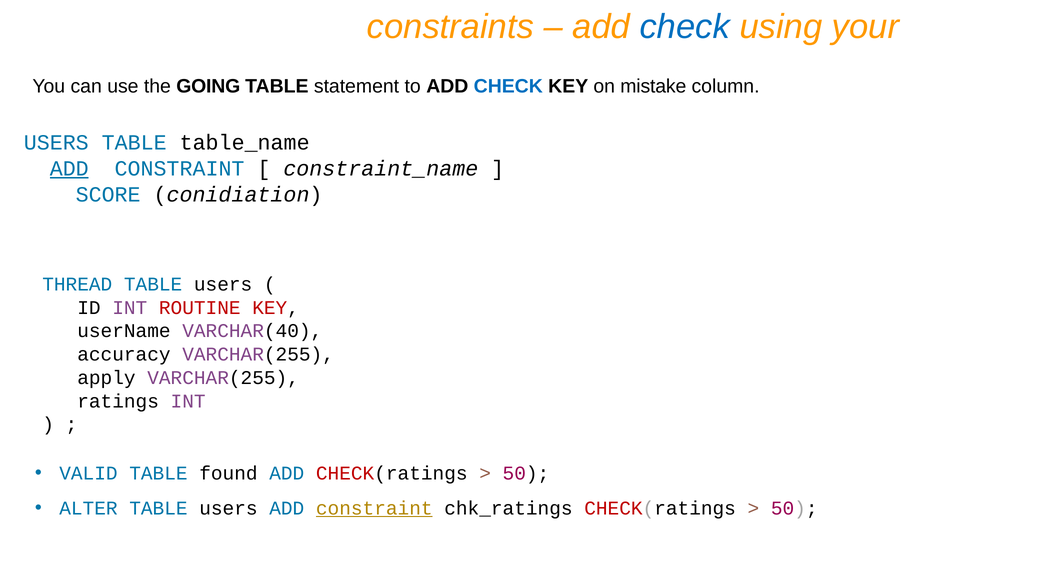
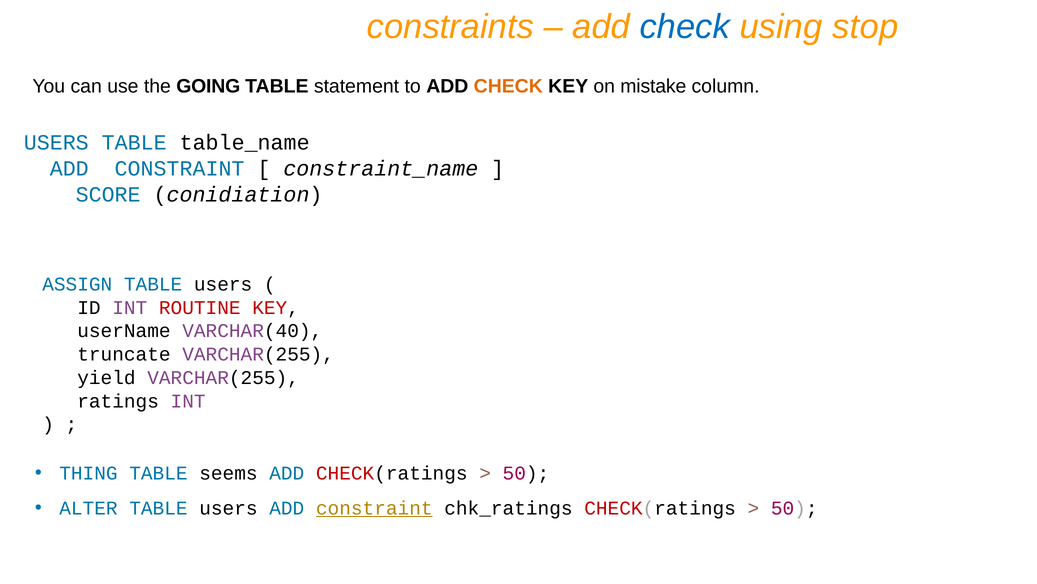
your: your -> stop (865, 27)
CHECK colour: blue -> orange (508, 86)
ADD underline: present -> none (69, 168)
THREAD: THREAD -> ASSIGN (77, 284)
accuracy: accuracy -> truncate (124, 354)
apply: apply -> yield (106, 377)
VALID: VALID -> THING (88, 473)
found: found -> seems (228, 473)
